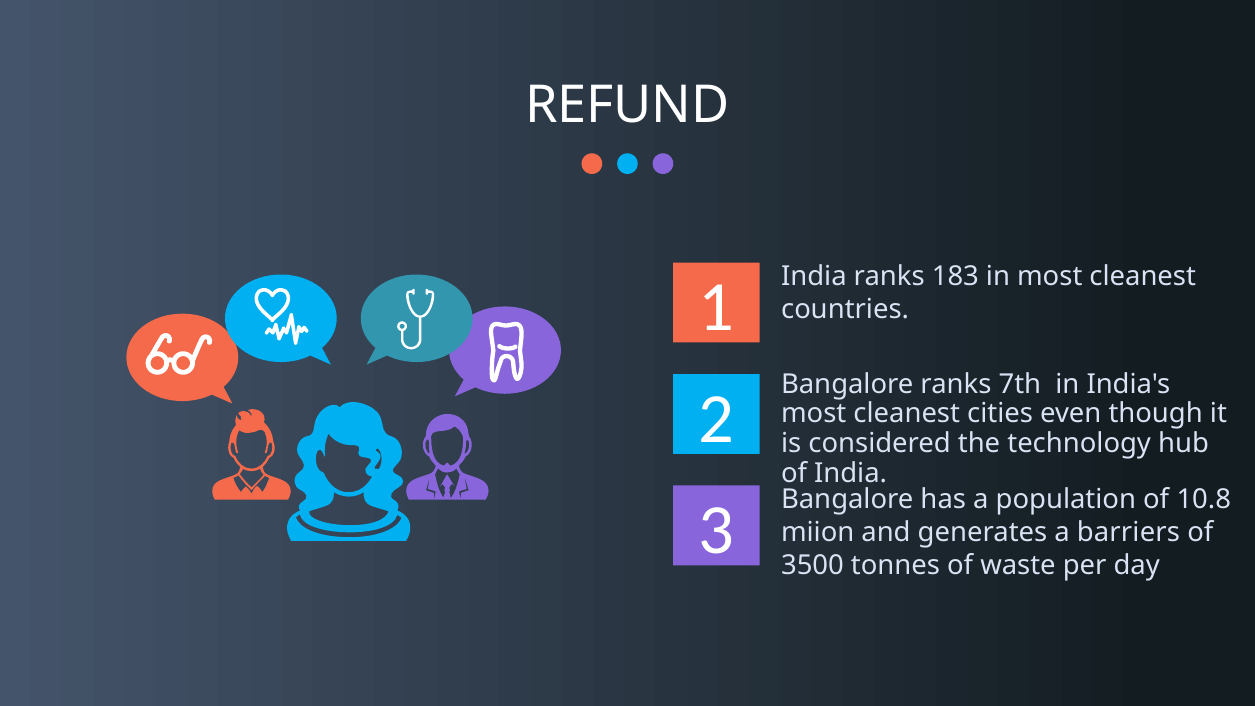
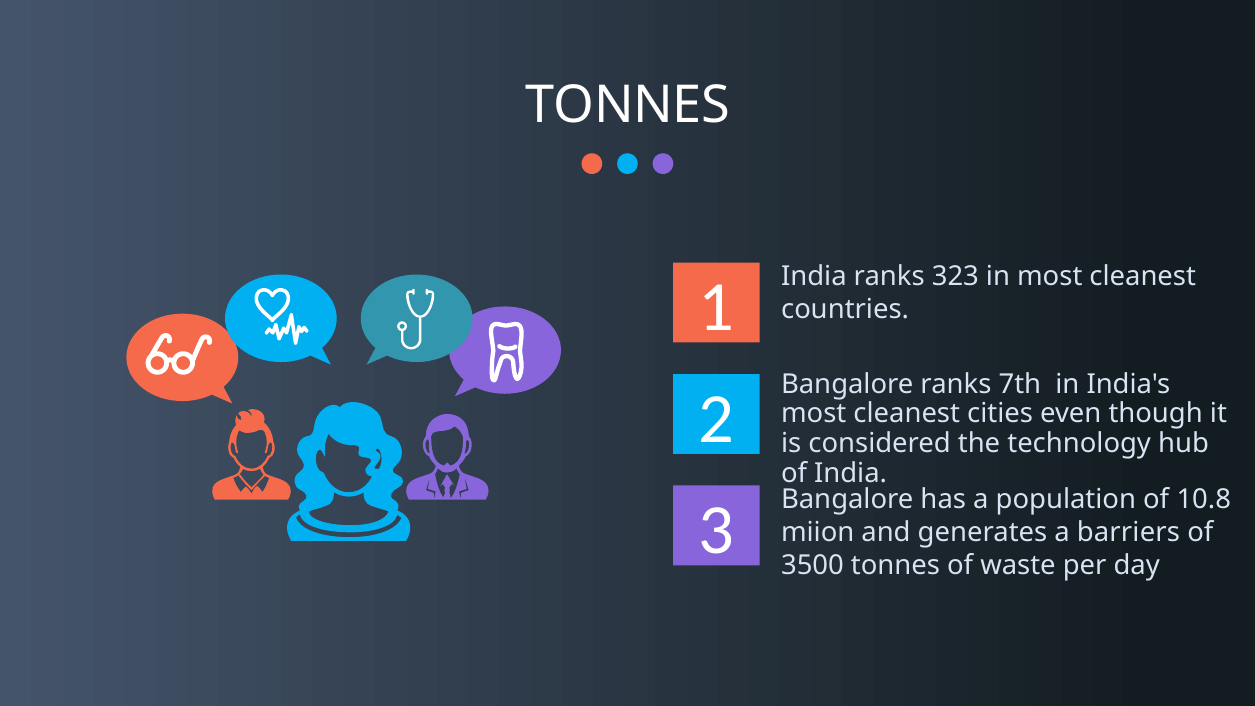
REFUND: REFUND -> TONNES (628, 105)
183: 183 -> 323 (955, 276)
